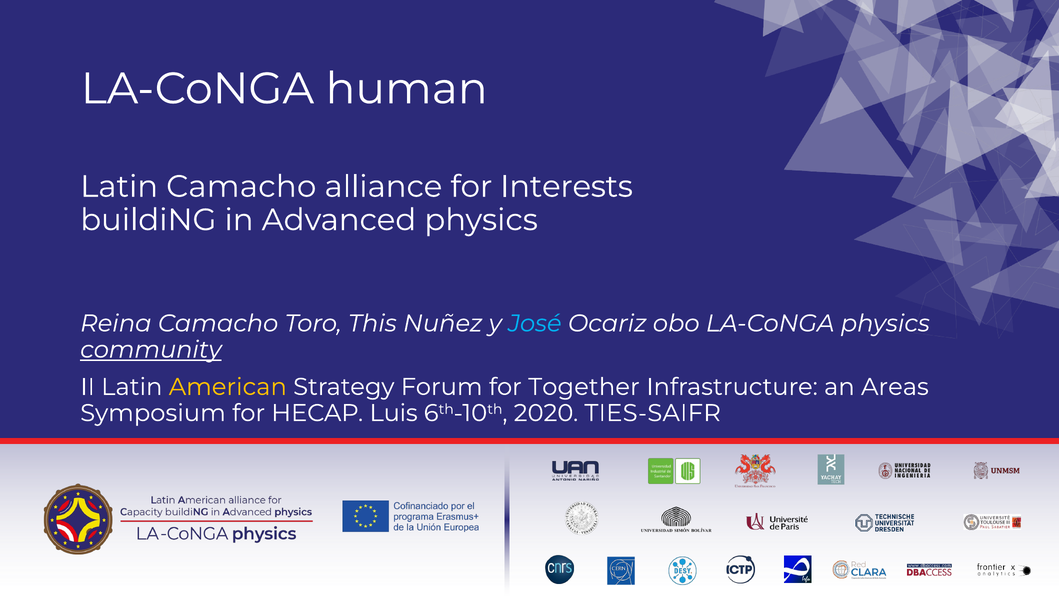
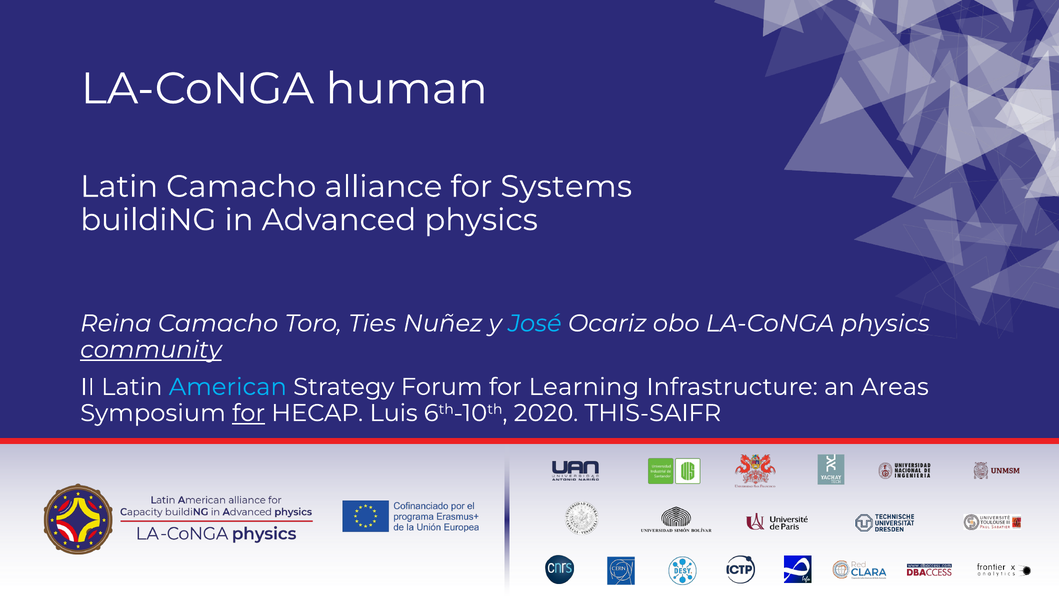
Interests: Interests -> Systems (566, 186)
This: This -> Ties (372, 323)
American colour: yellow -> light blue (228, 387)
Together: Together -> Learning (584, 387)
for underline: none -> present (249, 413)
TIES-SAIFR: TIES-SAIFR -> THIS-SAIFR (653, 413)
